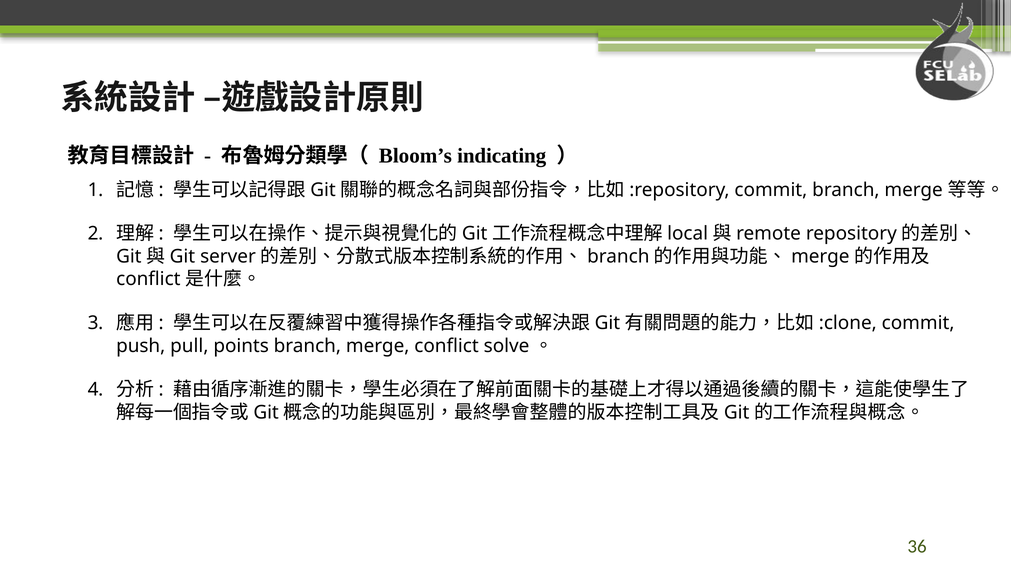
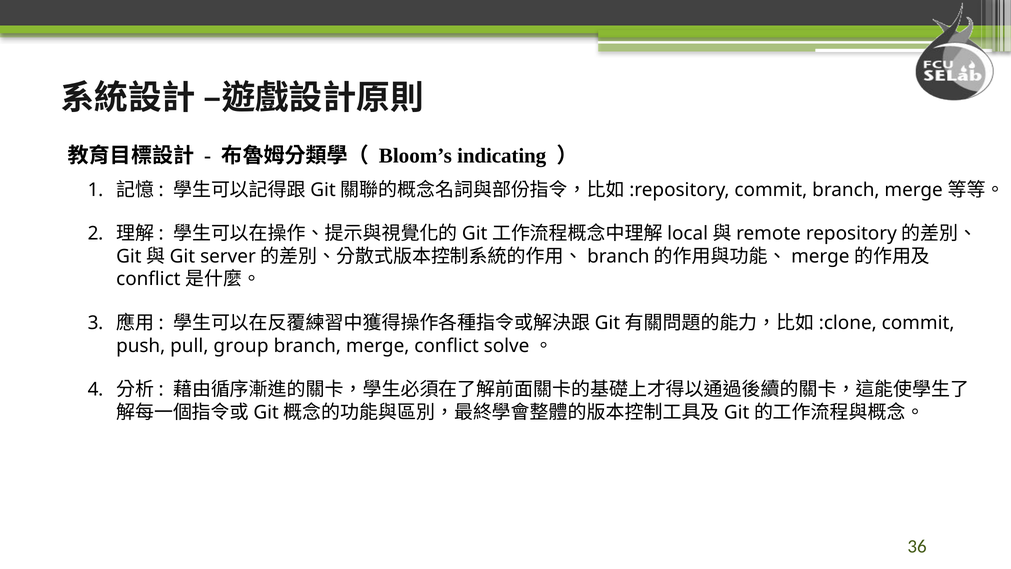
points: points -> group (241, 346)
